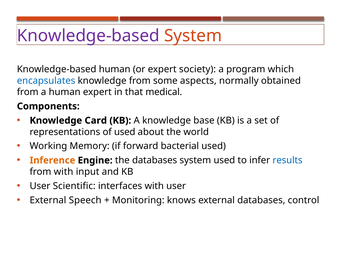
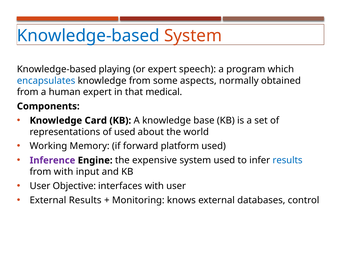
Knowledge-based colour: purple -> blue (88, 36)
Knowledge-based human: human -> playing (115, 69)
society: society -> speech (198, 69)
bacterial: bacterial -> platform (180, 146)
Inference colour: orange -> purple (52, 160)
the databases: databases -> expensive (155, 160)
Scientific: Scientific -> Objective (74, 186)
External Speech: Speech -> Results (85, 200)
